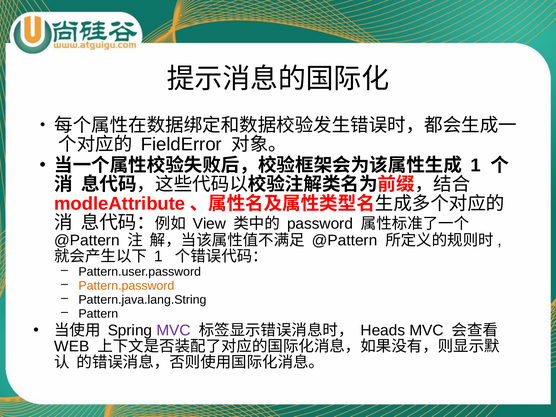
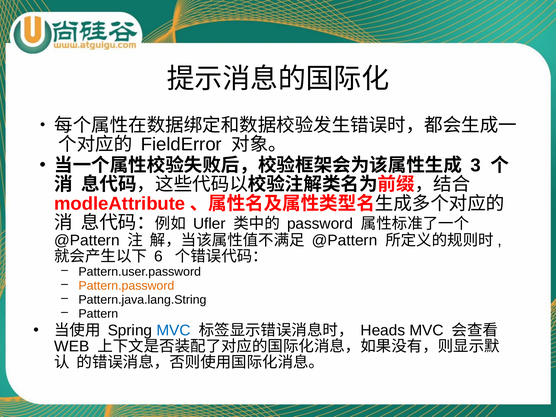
1: 1 -> 3 (476, 165)
View: View -> Ufler (209, 224)
1: 1 -> 6 (158, 256)
MVC colour: purple -> blue (174, 330)
